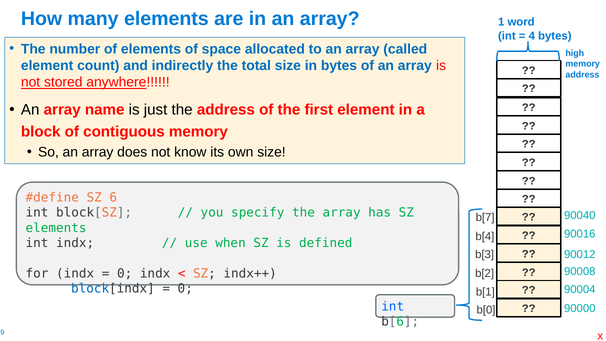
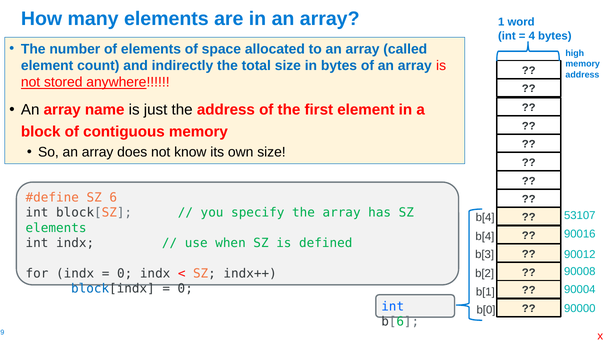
90040: 90040 -> 53107 (580, 215)
b[7: b[7 -> b[4 (485, 217)
